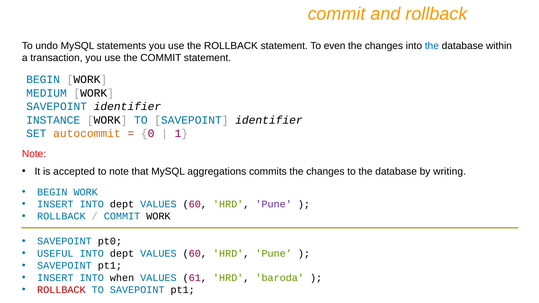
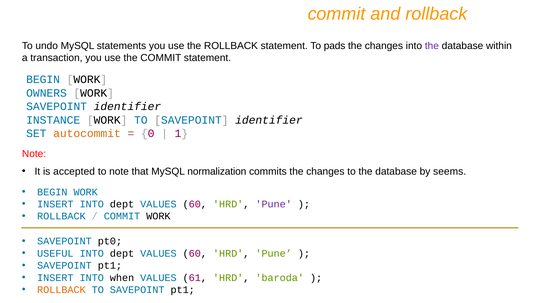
even: even -> pads (335, 46)
the colour: blue -> purple (432, 46)
MEDIUM: MEDIUM -> OWNERS (46, 93)
aggregations: aggregations -> normalization (217, 171)
writing: writing -> seems (450, 171)
ROLLBACK colour: red -> orange (61, 290)
